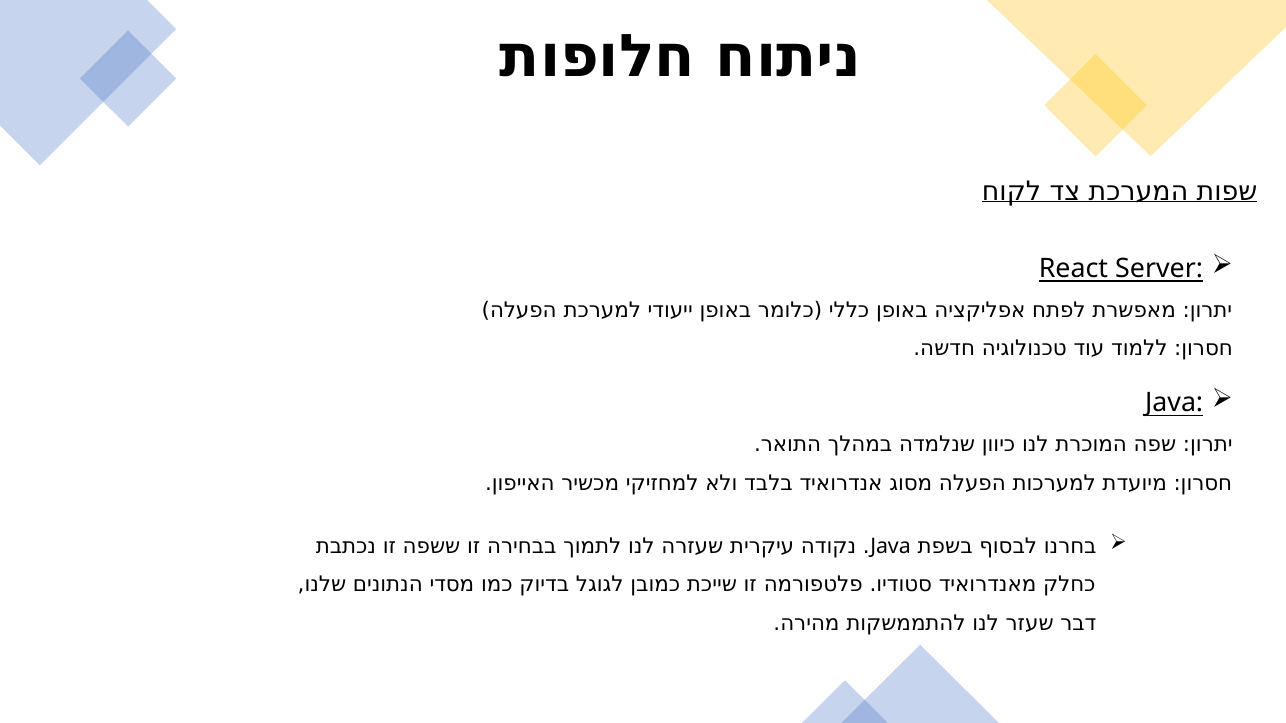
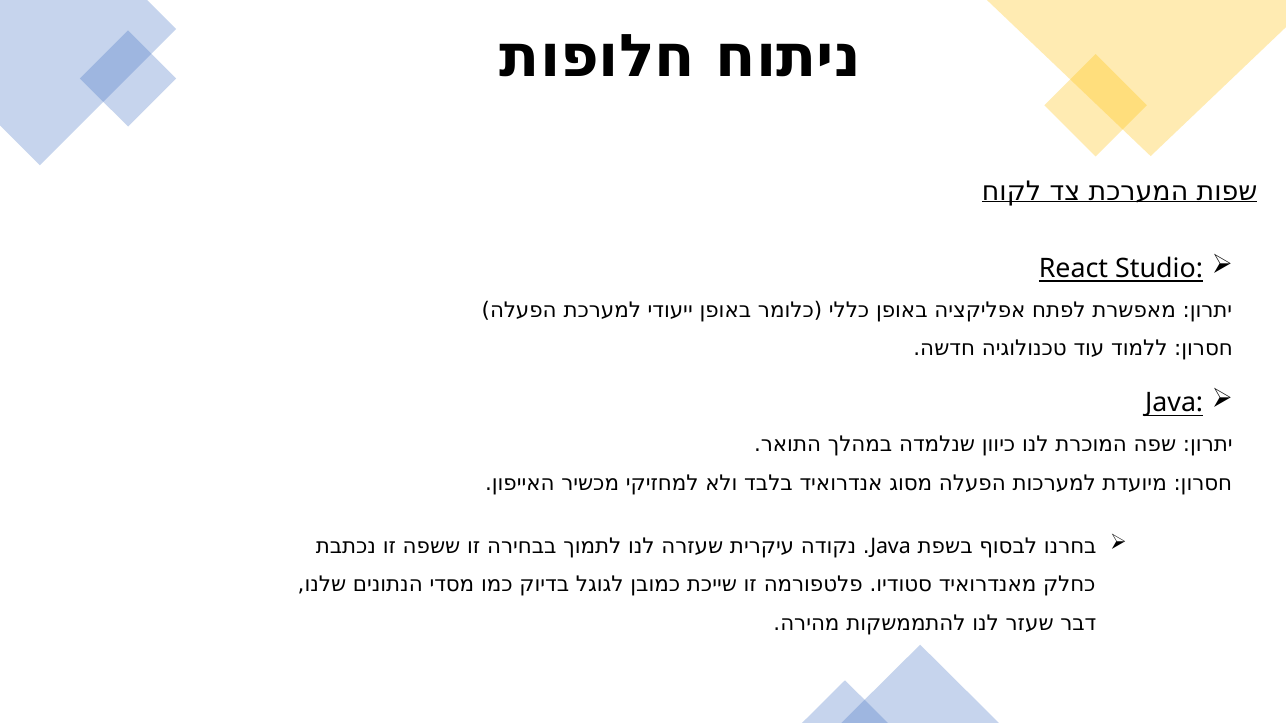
Server: Server -> Studio (1156, 269)
